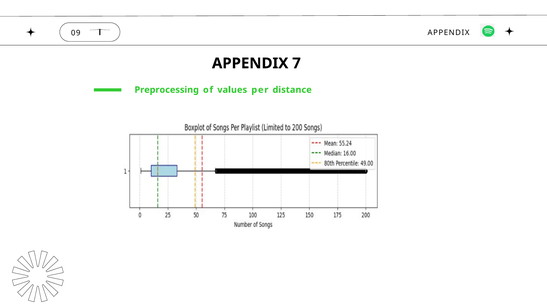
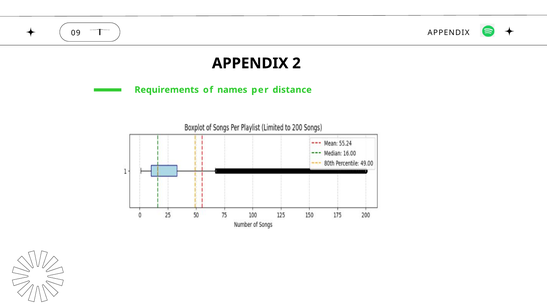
7: 7 -> 2 (297, 63)
Preprocessing: Preprocessing -> Requirements (167, 90)
values: values -> names (232, 90)
